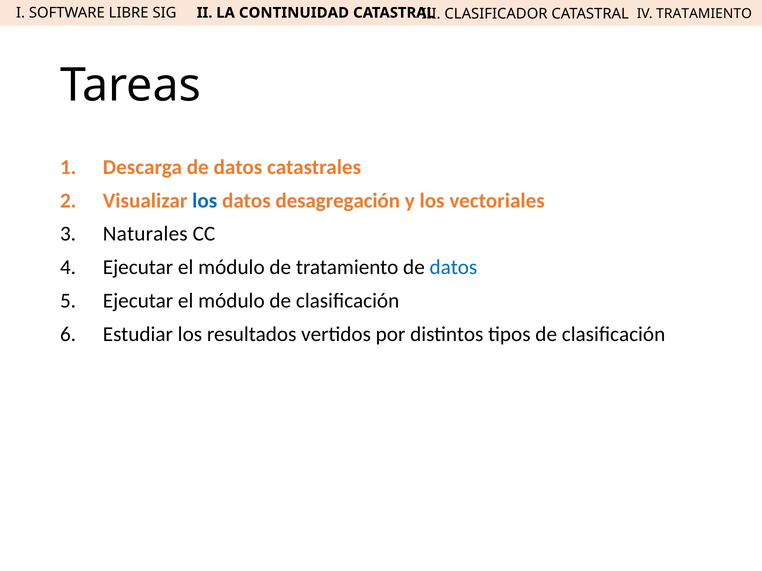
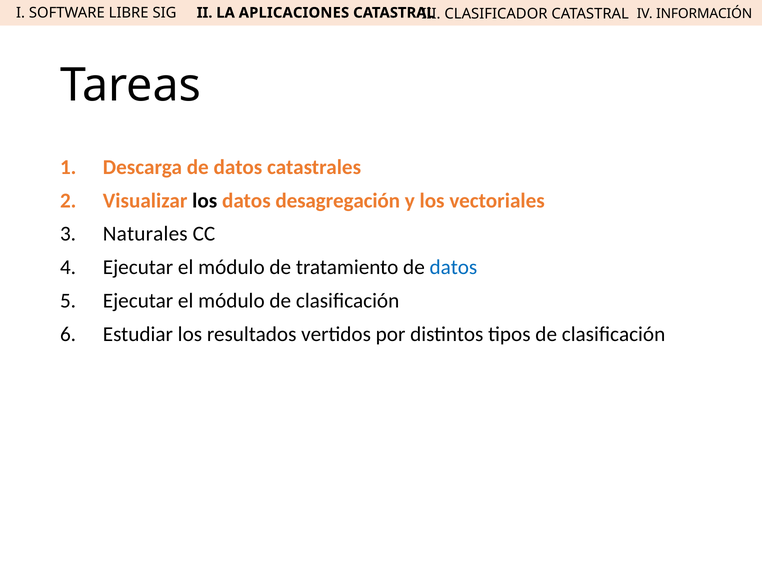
IV TRATAMIENTO: TRATAMIENTO -> INFORMACIÓN (704, 14)
CONTINUIDAD: CONTINUIDAD -> APLICACIONES (294, 13)
los colour: blue -> black (205, 201)
